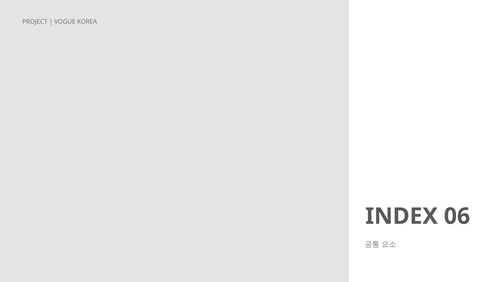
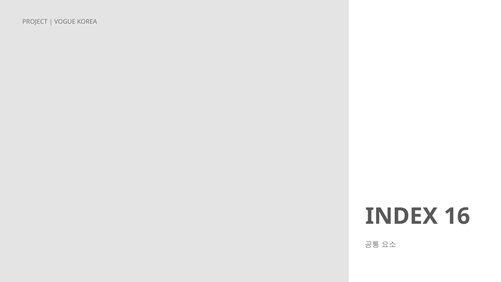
06: 06 -> 16 (457, 216)
